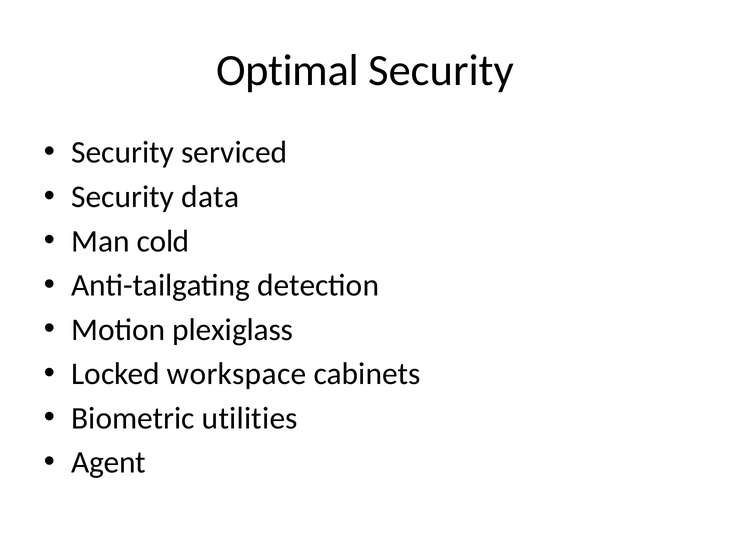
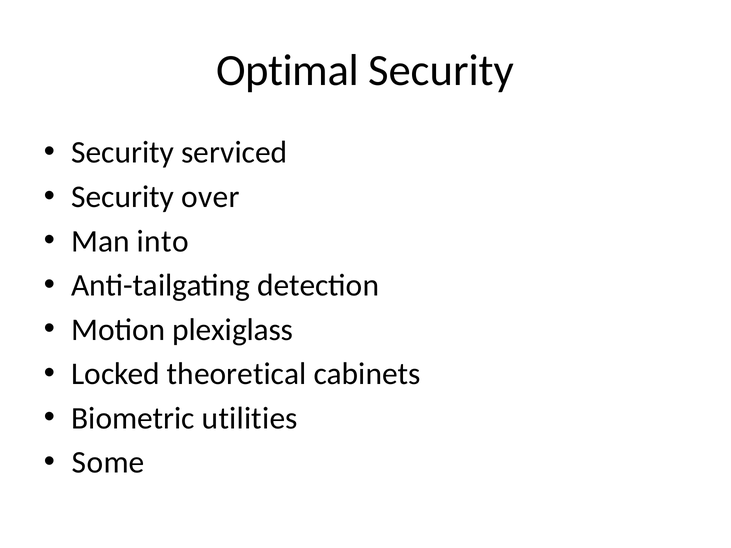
data: data -> over (210, 197)
cold: cold -> into (163, 241)
workspace: workspace -> theoretical (237, 374)
Agent: Agent -> Some (108, 463)
